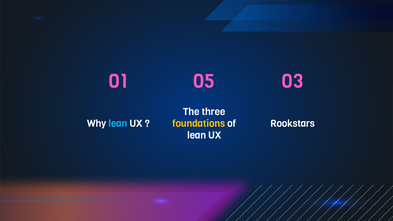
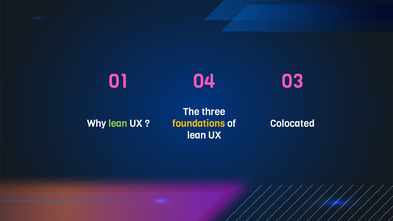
05: 05 -> 04 (204, 82)
lean colour: light blue -> light green (118, 124)
Rookstars: Rookstars -> Colocated (292, 124)
